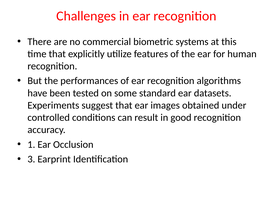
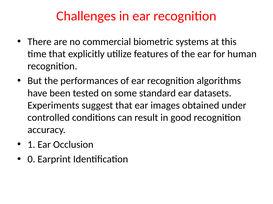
3: 3 -> 0 (31, 160)
